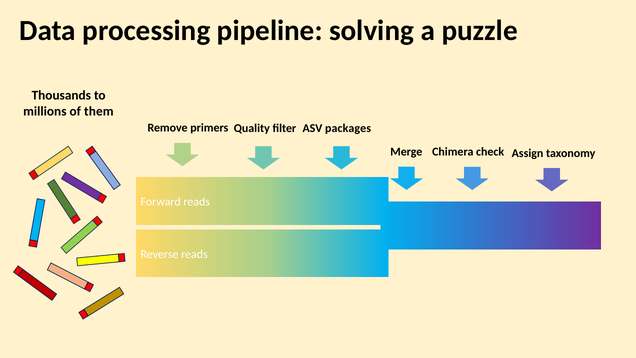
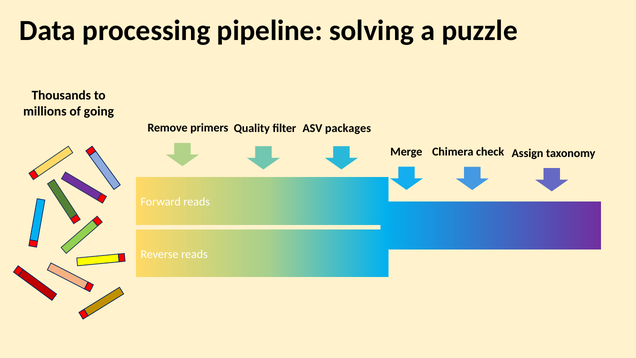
them: them -> going (99, 111)
